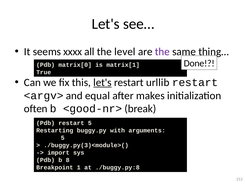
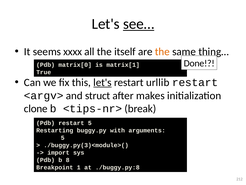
see… underline: none -> present (139, 24)
level: level -> itself (125, 52)
the colour: purple -> orange (162, 52)
equal: equal -> struct (98, 95)
often: often -> clone (36, 108)
<good-nr>: <good-nr> -> <tips-nr> (93, 108)
